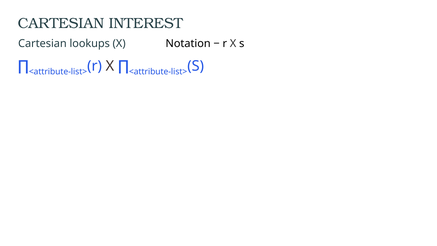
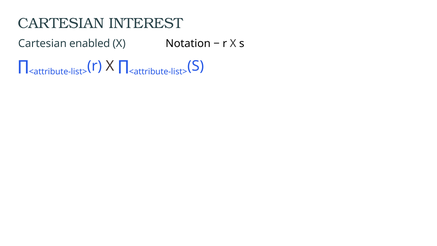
lookups: lookups -> enabled (90, 44)
